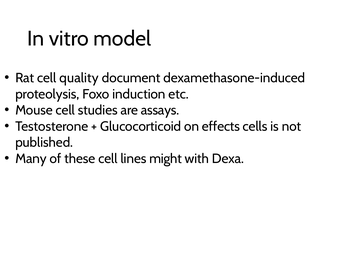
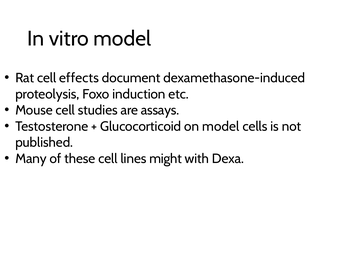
quality: quality -> effects (79, 78)
on effects: effects -> model (221, 126)
